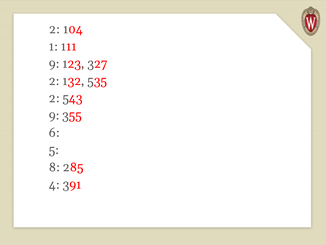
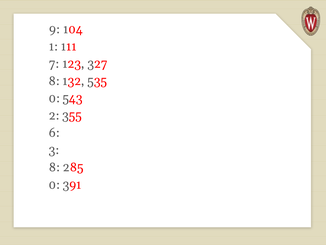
2: 2 -> 9 (54, 29)
9: 9 -> 7 (54, 64)
2: 2 -> 8 (54, 81)
2: 2 -> 0 (54, 98)
9: 9 -> 2 (54, 115)
5: 5 -> 3 (54, 150)
4: 4 -> 0 (54, 184)
